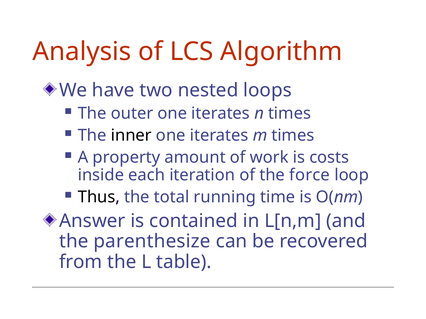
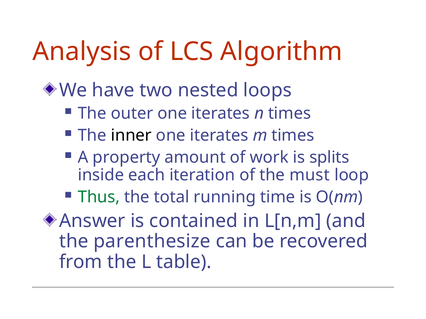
costs: costs -> splits (329, 158)
force: force -> must (310, 175)
Thus colour: black -> green (99, 197)
